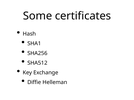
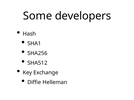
certificates: certificates -> developers (83, 16)
